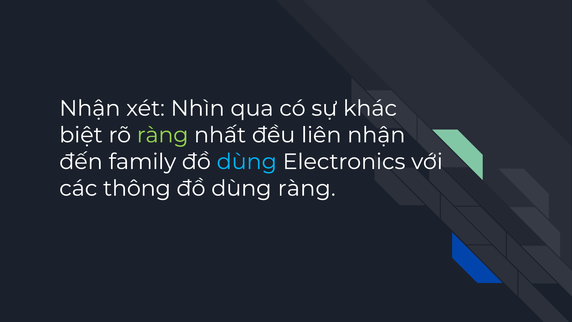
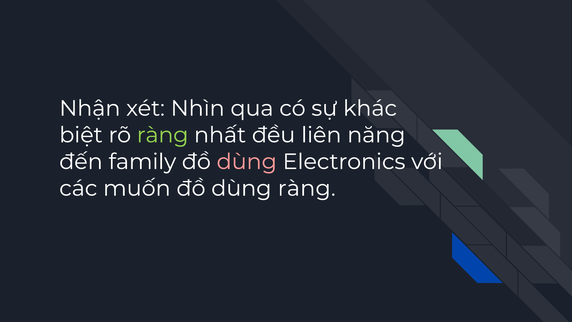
liên nhận: nhận -> năng (376, 135)
dùng colour: light blue -> pink (247, 162)
thông: thông -> muốn (137, 188)
